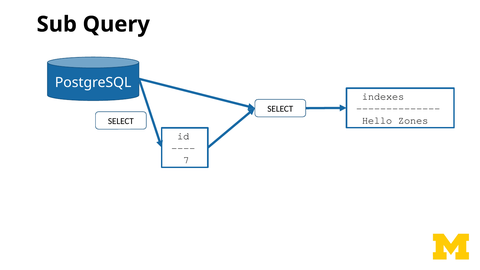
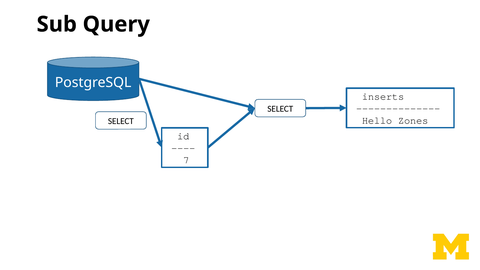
indexes: indexes -> inserts (383, 97)
